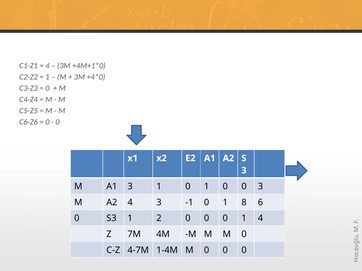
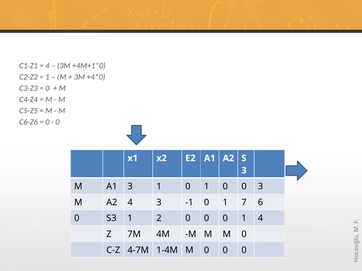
8: 8 -> 7 (244, 203)
